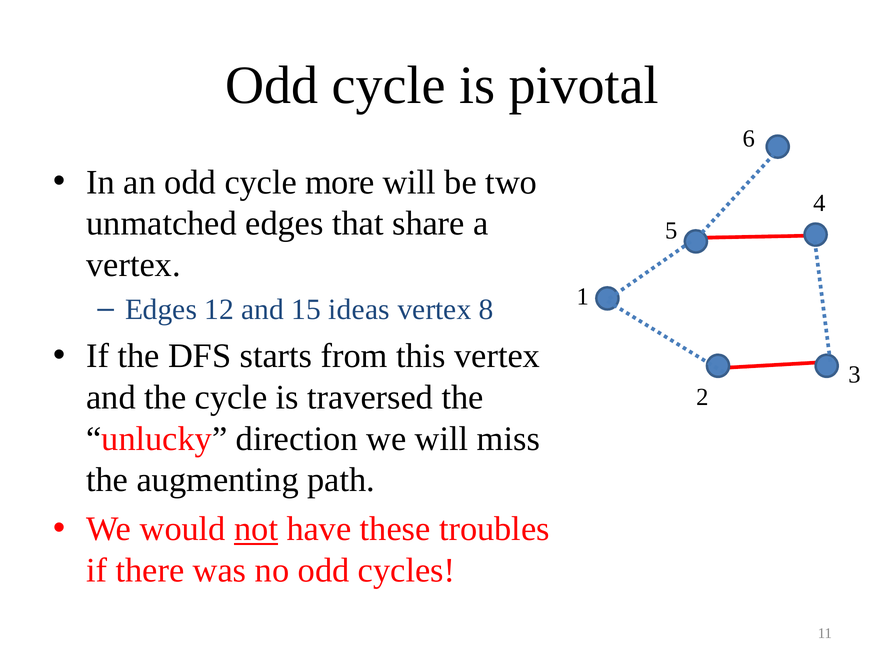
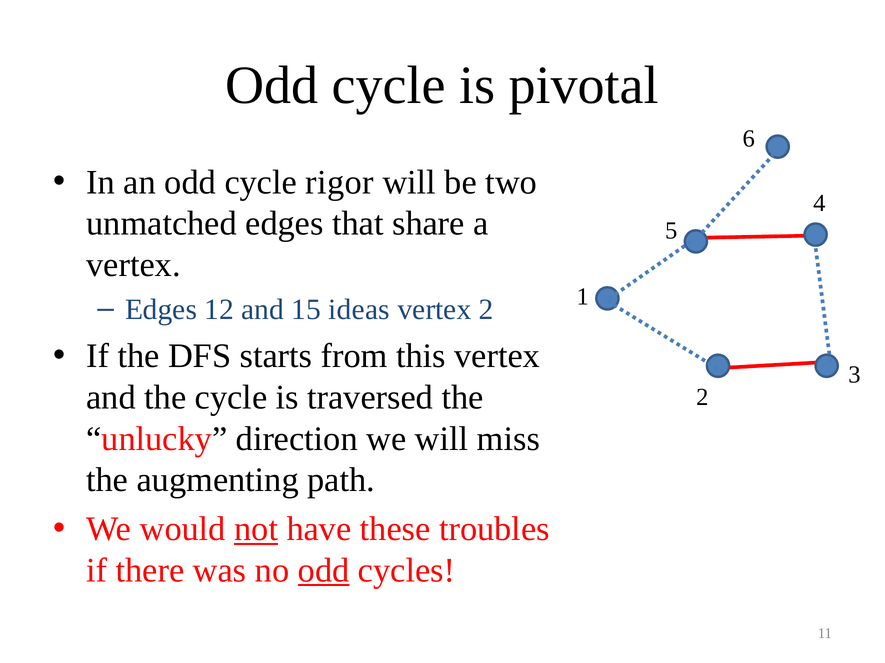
more: more -> rigor (340, 182)
vertex 8: 8 -> 2 (486, 310)
odd underline: none -> present (324, 571)
